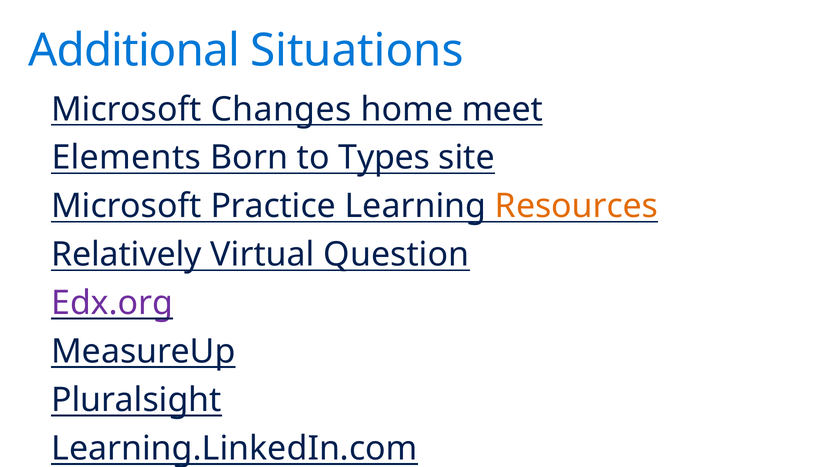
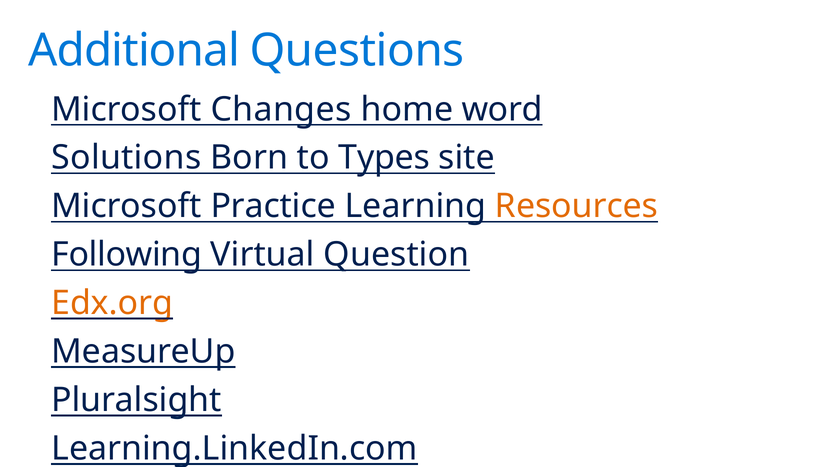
Situations: Situations -> Questions (357, 50)
meet: meet -> word (502, 109)
Elements: Elements -> Solutions (126, 158)
Relatively: Relatively -> Following (127, 255)
Edx.org colour: purple -> orange (112, 303)
